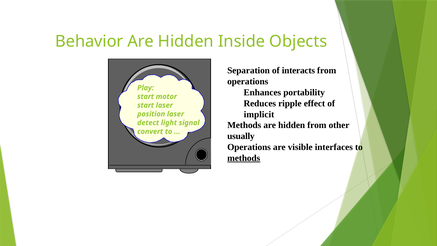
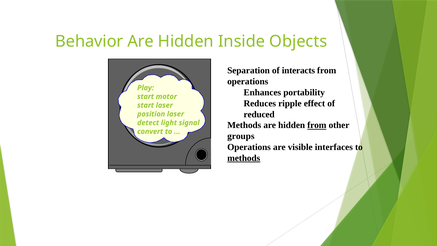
implicit: implicit -> reduced (259, 114)
from underline: none -> present (317, 125)
usually: usually -> groups (241, 136)
